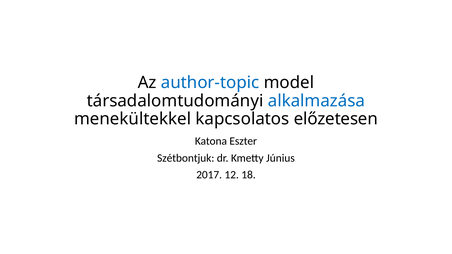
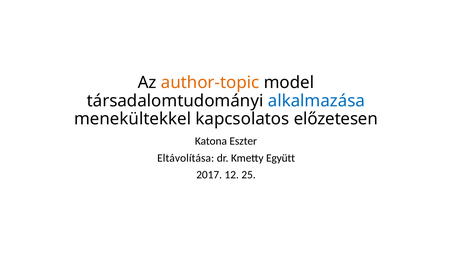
author-topic colour: blue -> orange (210, 83)
Szétbontjuk: Szétbontjuk -> Eltávolítása (186, 158)
Június: Június -> Együtt (281, 158)
18: 18 -> 25 (249, 175)
